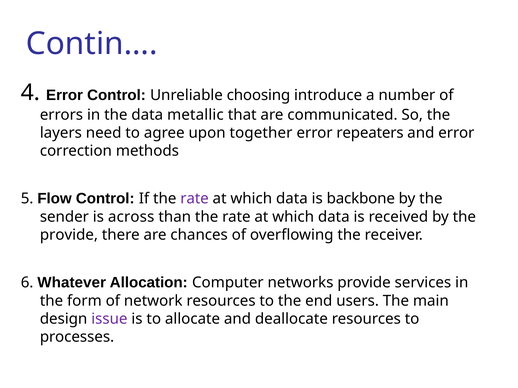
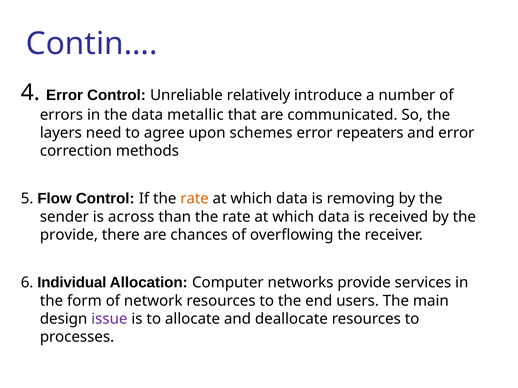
choosing: choosing -> relatively (258, 95)
together: together -> schemes (261, 133)
rate colour: purple -> orange (195, 199)
backbone: backbone -> removing (361, 199)
Whatever: Whatever -> Individual (72, 283)
